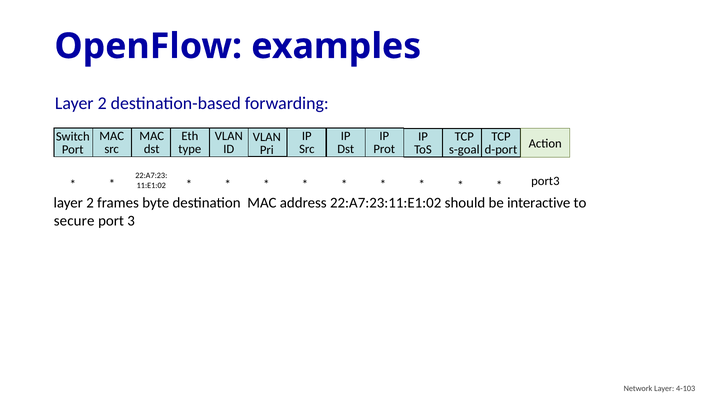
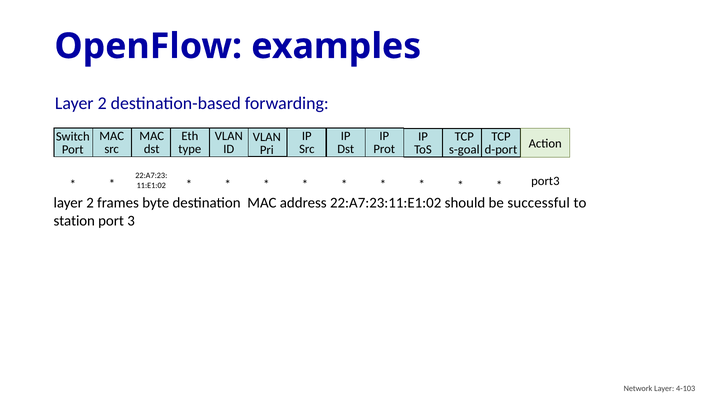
interactive: interactive -> successful (539, 203)
secure: secure -> station (74, 220)
